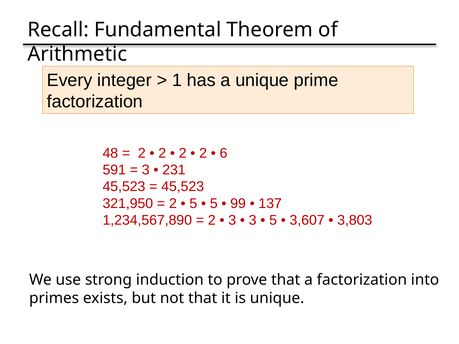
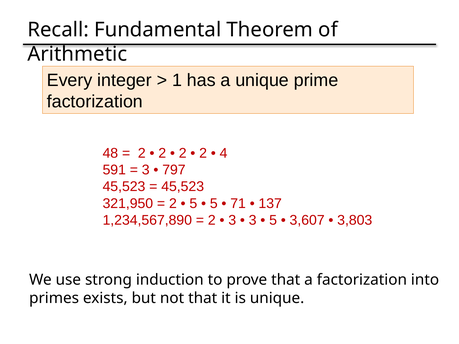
6: 6 -> 4 (224, 153)
231: 231 -> 797 (174, 170)
99: 99 -> 71 (238, 204)
